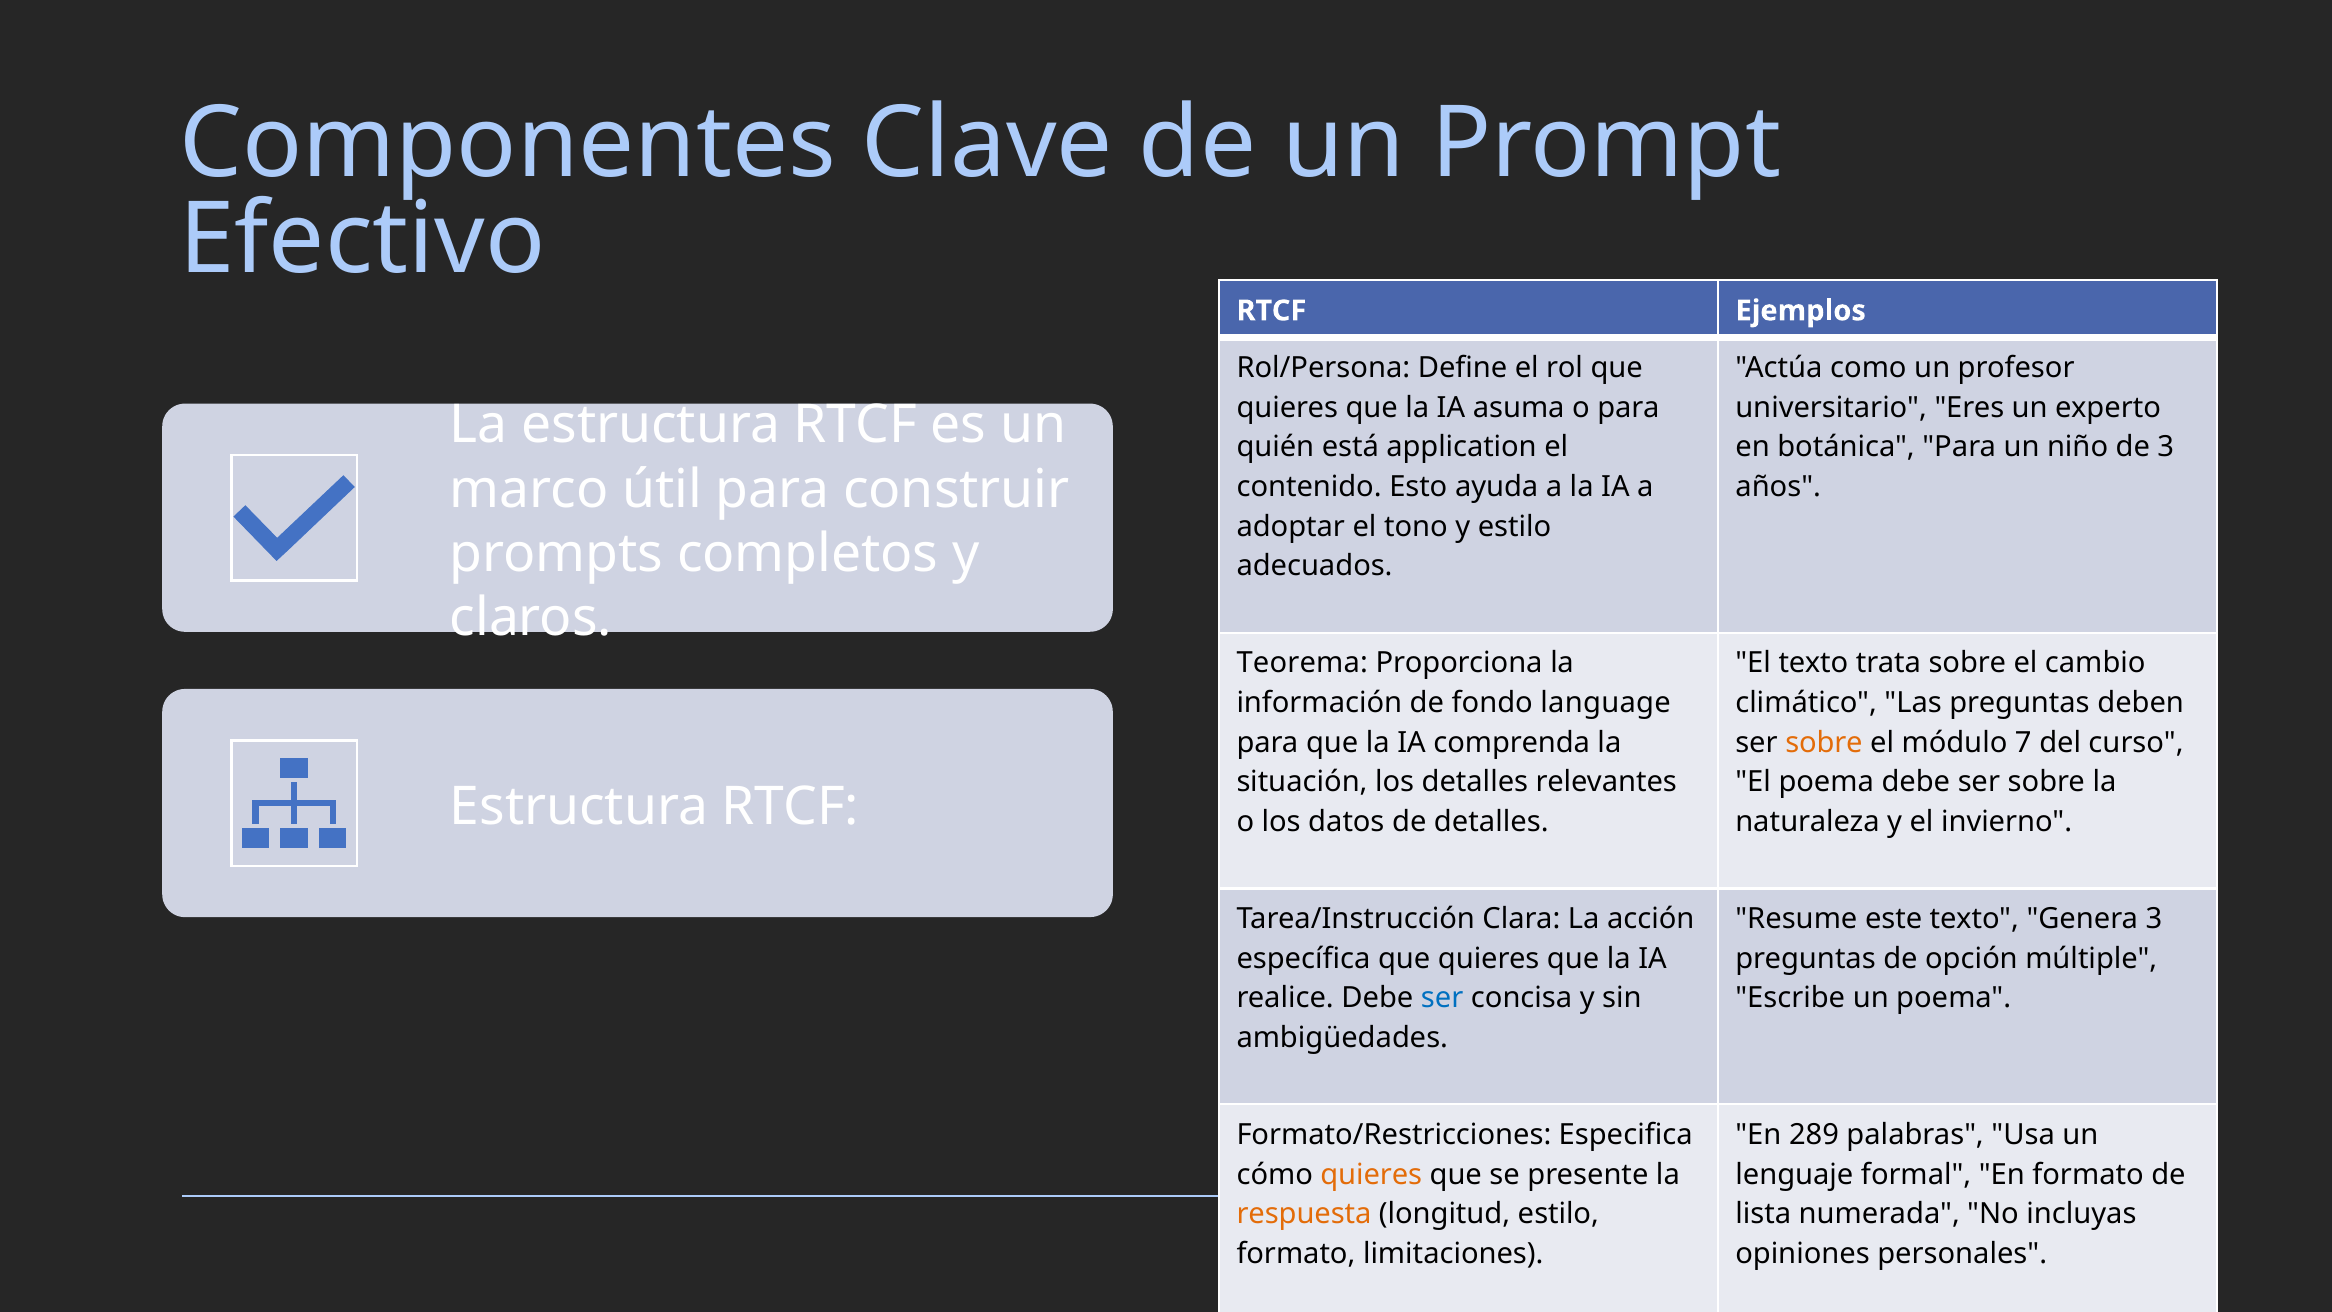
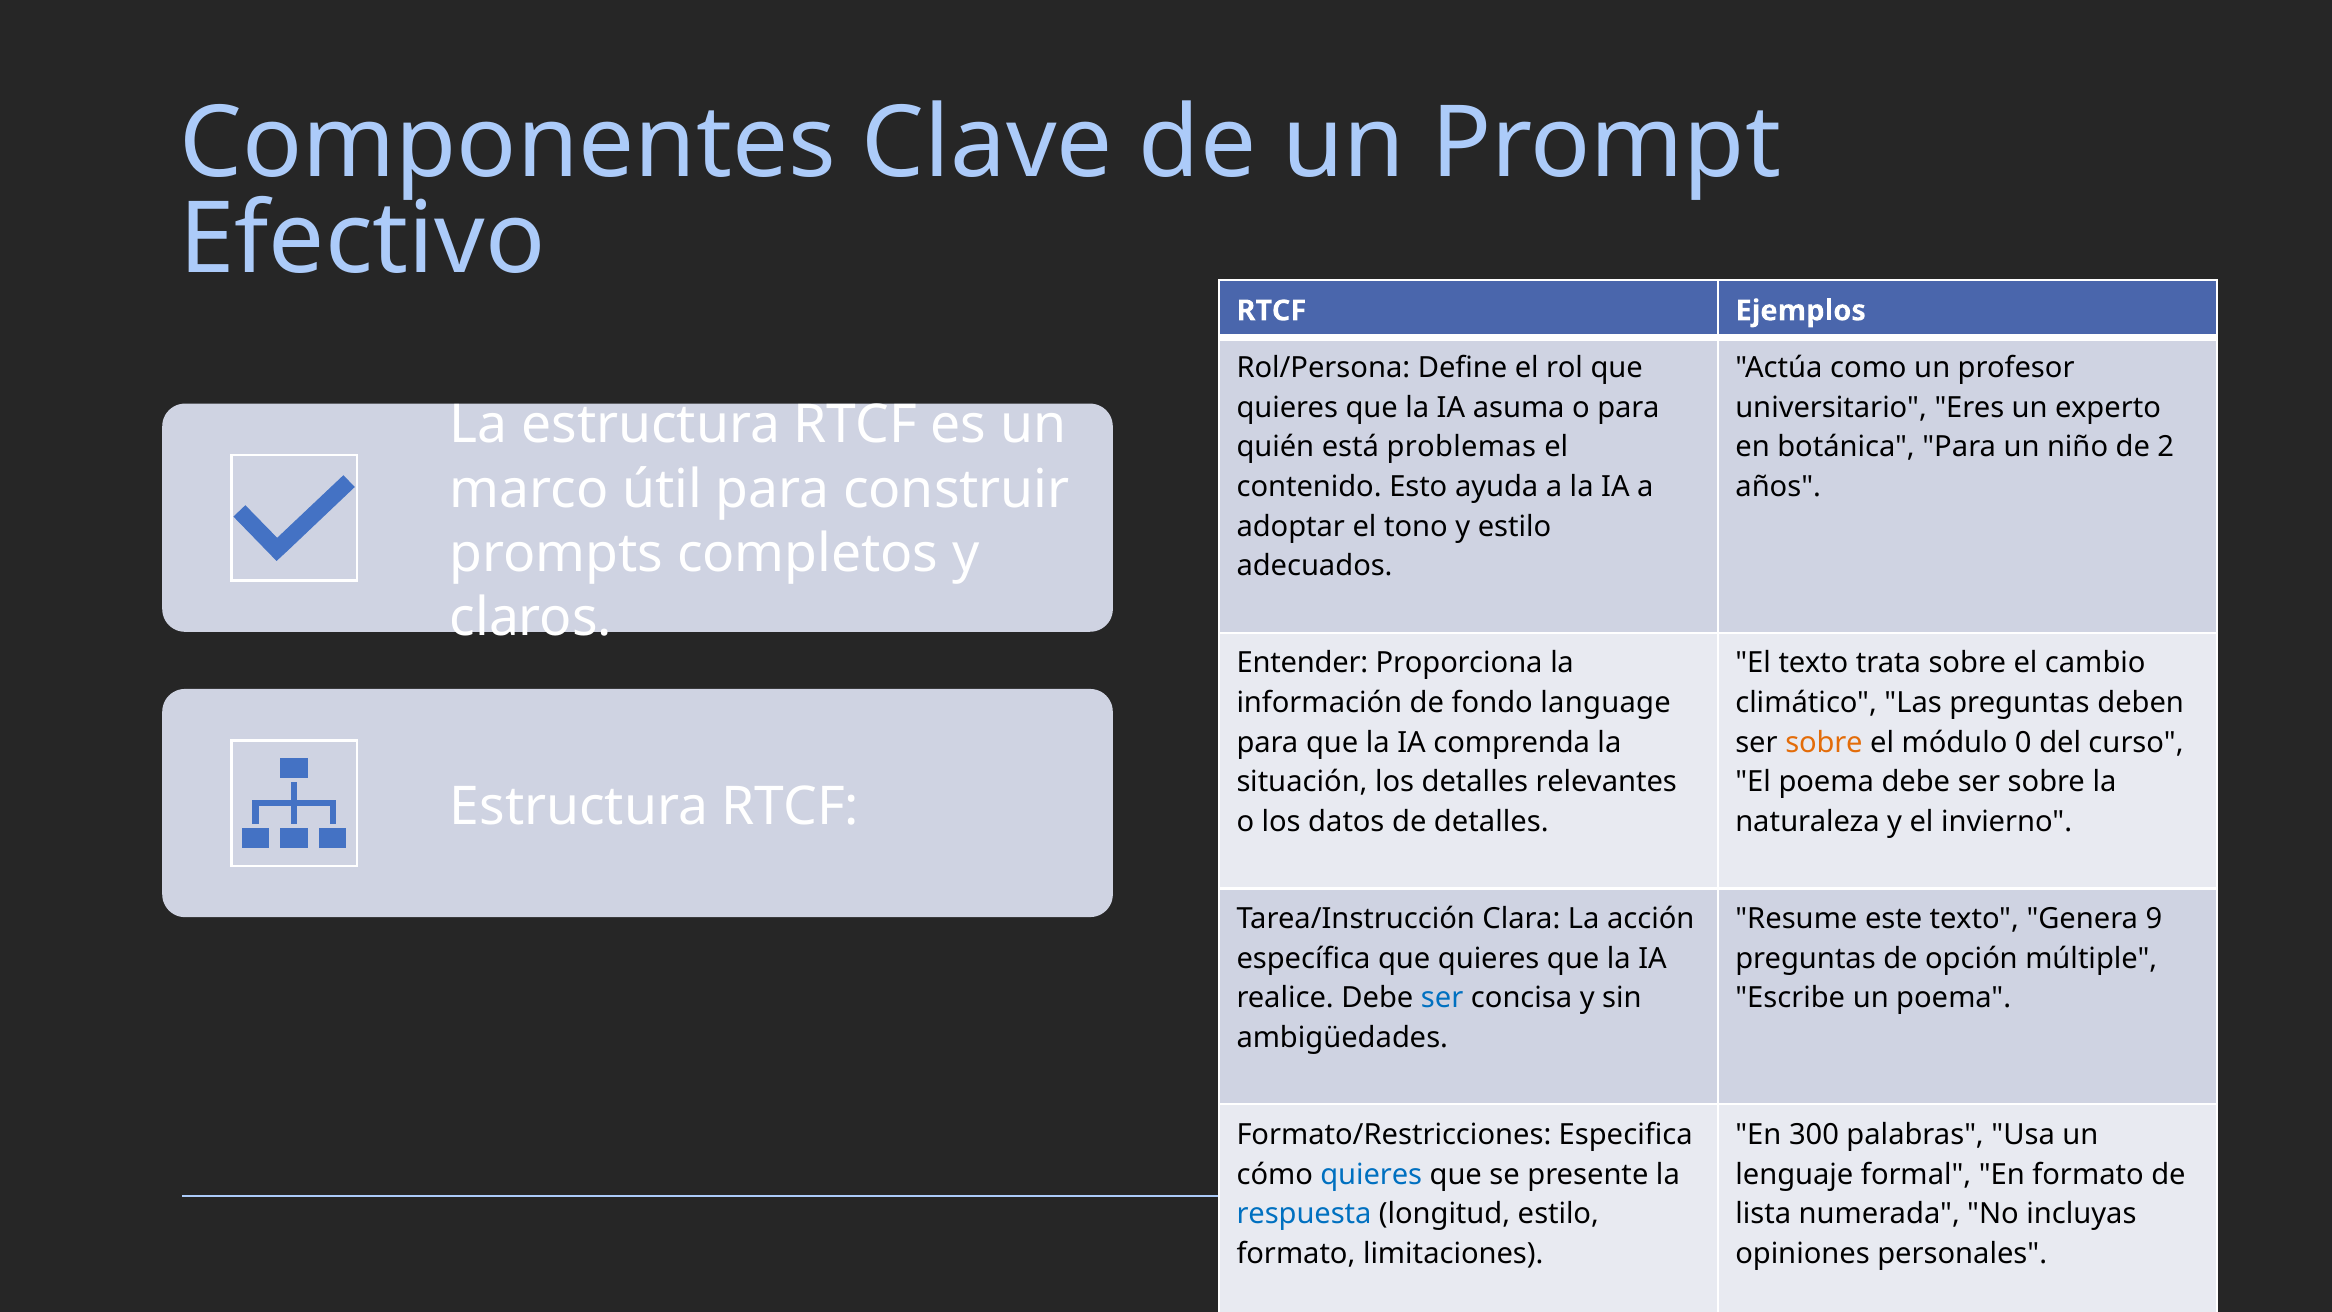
application: application -> problemas (1461, 447)
de 3: 3 -> 2 (2166, 447)
Teorema: Teorema -> Entender (1302, 663)
7: 7 -> 0 (2023, 742)
Genera 3: 3 -> 9 (2154, 919)
289: 289 -> 300 (1814, 1135)
quieres colour: orange -> blue (1371, 1174)
respuesta colour: orange -> blue (1304, 1214)
